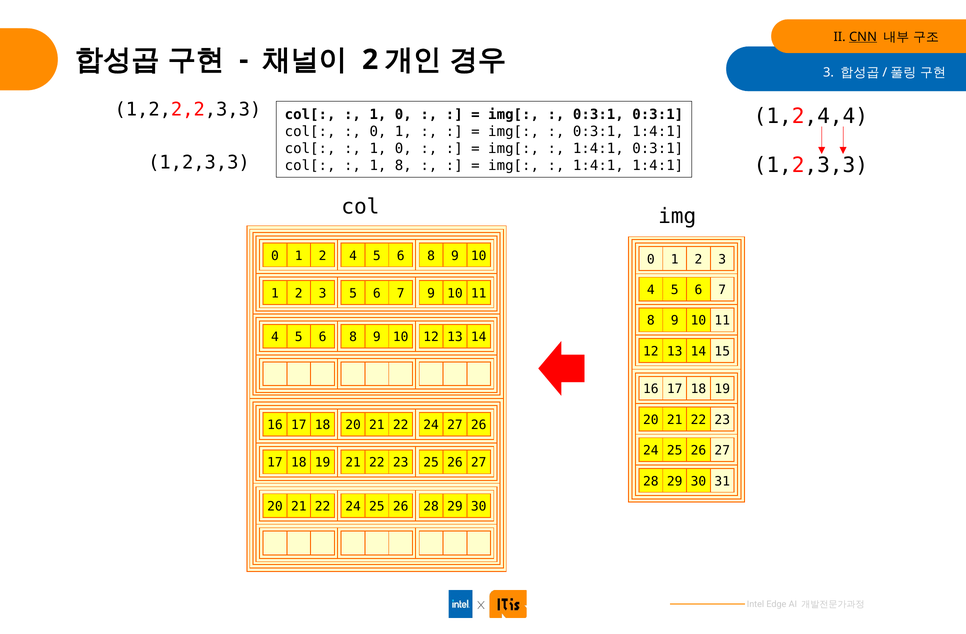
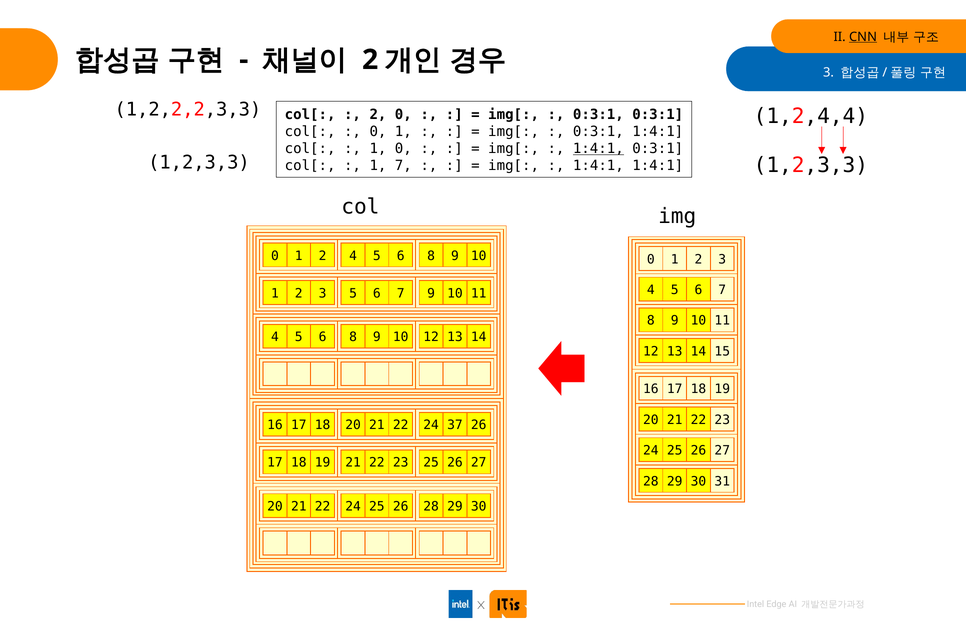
1: 1 -> 2 (378, 115)
1:4:1 underline: none -> present (598, 149)
1 8: 8 -> 7 (403, 166)
24 27: 27 -> 37 (455, 426)
